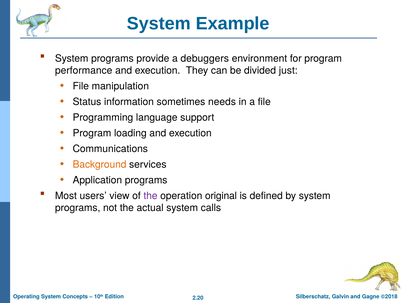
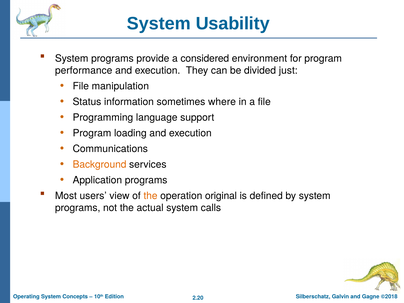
Example: Example -> Usability (233, 24)
debuggers: debuggers -> considered (205, 58)
needs: needs -> where (222, 102)
the colour: purple -> orange (151, 196)
